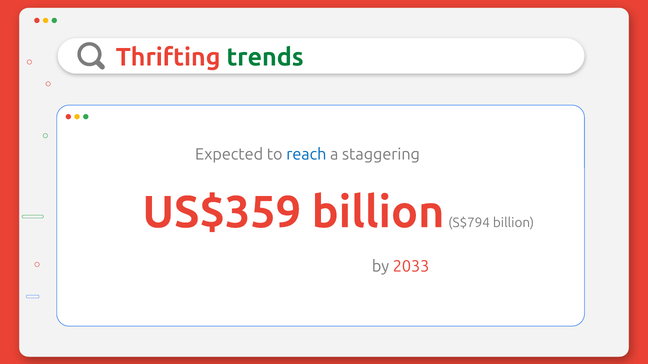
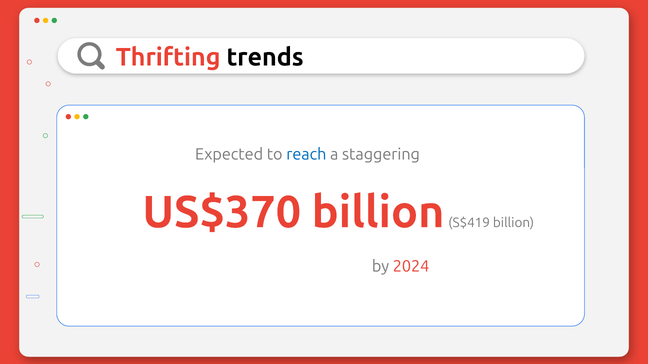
trends colour: green -> black (265, 57)
US$359: US$359 -> US$370 (222, 213)
S$794: S$794 -> S$419 (469, 223)
2033: 2033 -> 2024 (411, 267)
